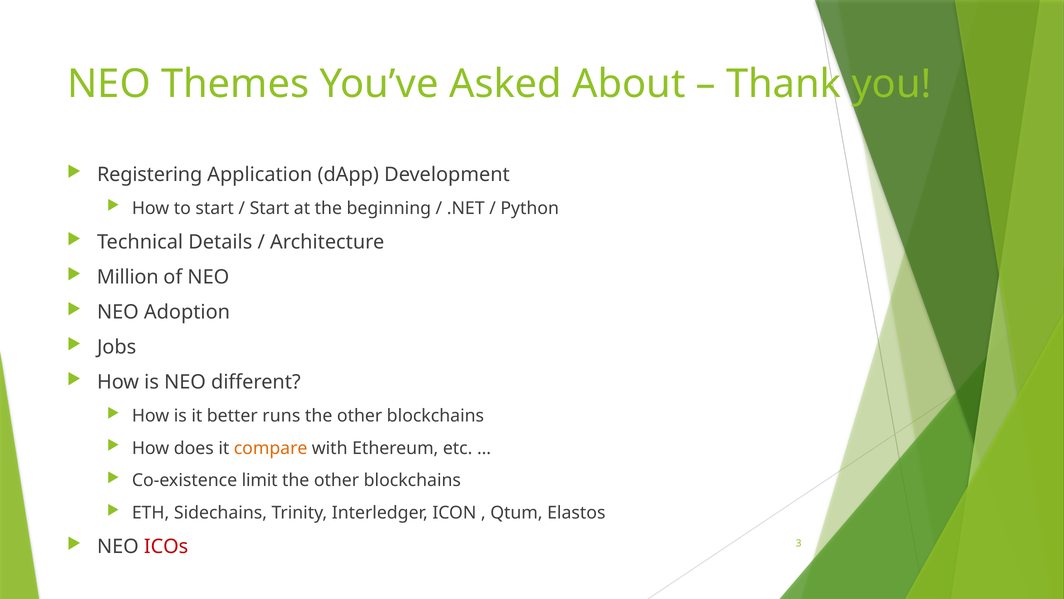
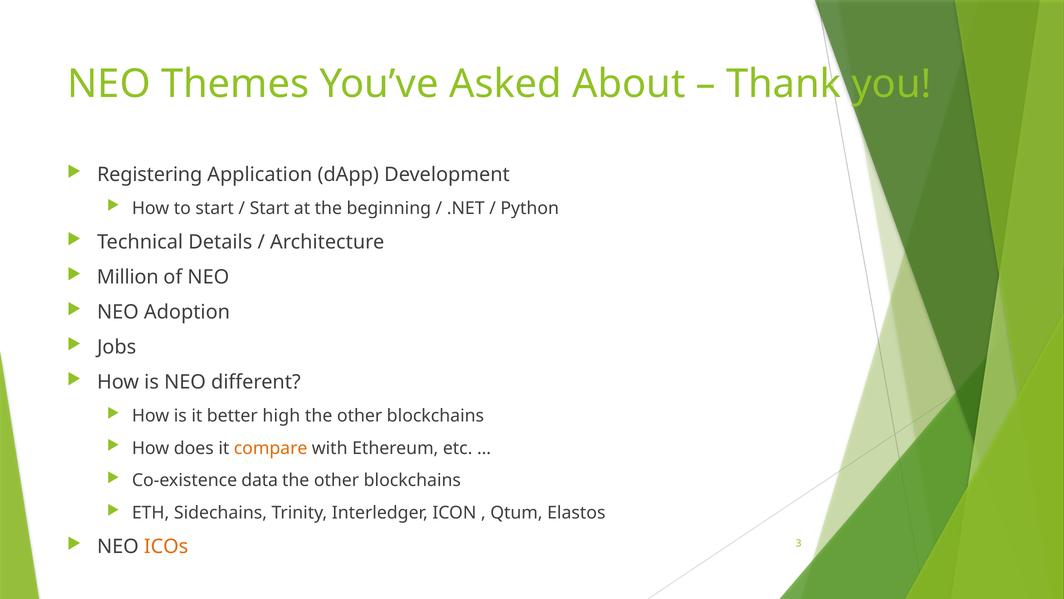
runs: runs -> high (281, 416)
limit: limit -> data (260, 480)
ICOs colour: red -> orange (166, 546)
